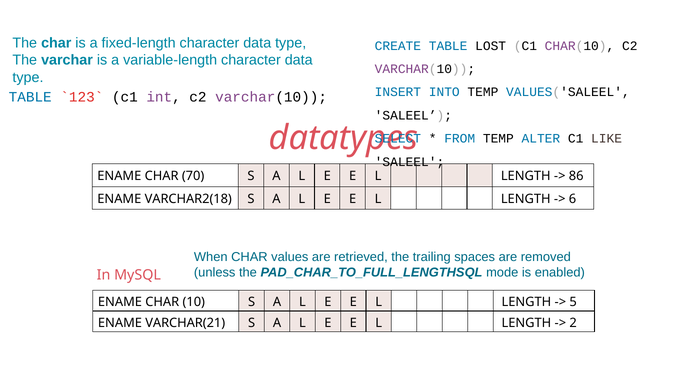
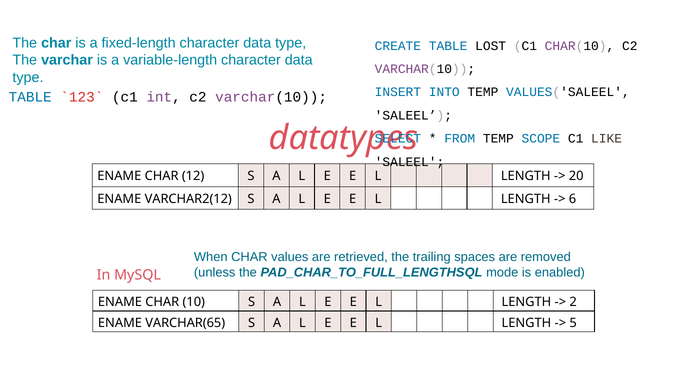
ALTER: ALTER -> SCOPE (541, 138)
70: 70 -> 12 (193, 176)
86: 86 -> 20 (576, 176)
VARCHAR2(18: VARCHAR2(18 -> VARCHAR2(12 (188, 198)
5: 5 -> 2 (573, 302)
VARCHAR(21: VARCHAR(21 -> VARCHAR(65 (185, 323)
2: 2 -> 5 (573, 323)
